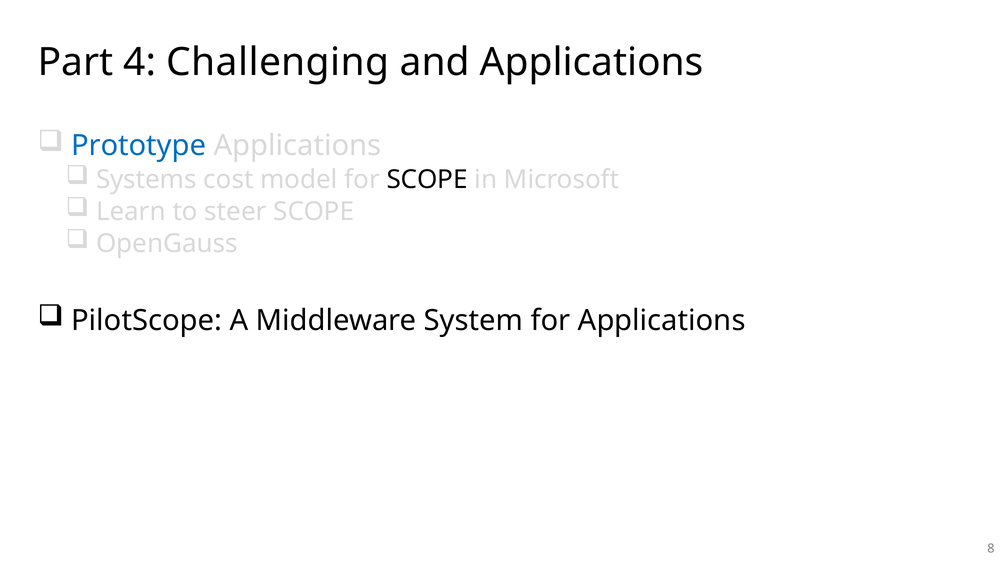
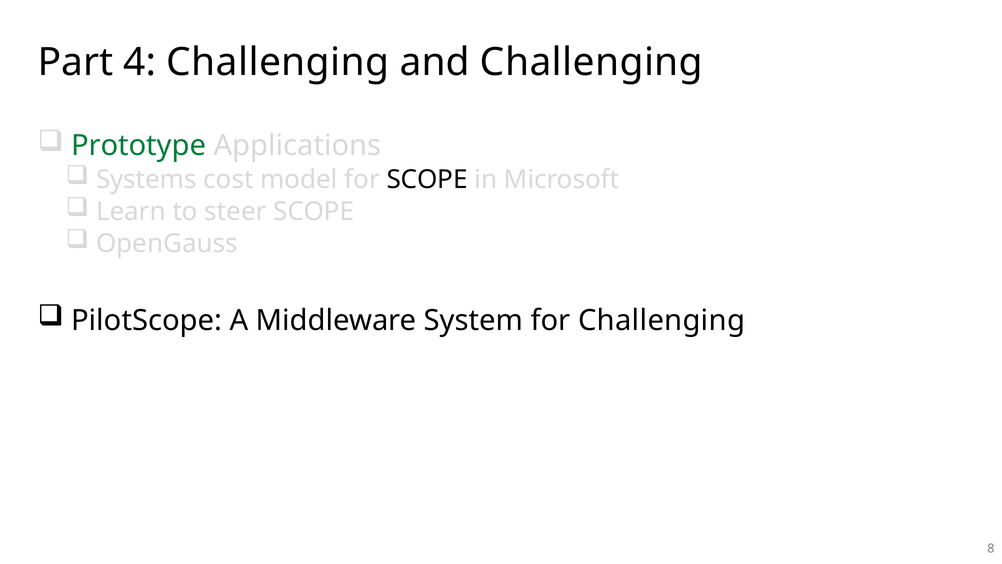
and Applications: Applications -> Challenging (591, 62)
Prototype colour: blue -> green (139, 146)
for Applications: Applications -> Challenging (662, 320)
